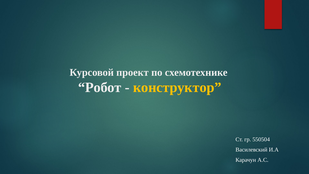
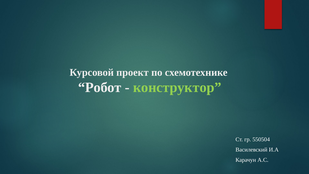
конструктор colour: yellow -> light green (177, 87)
